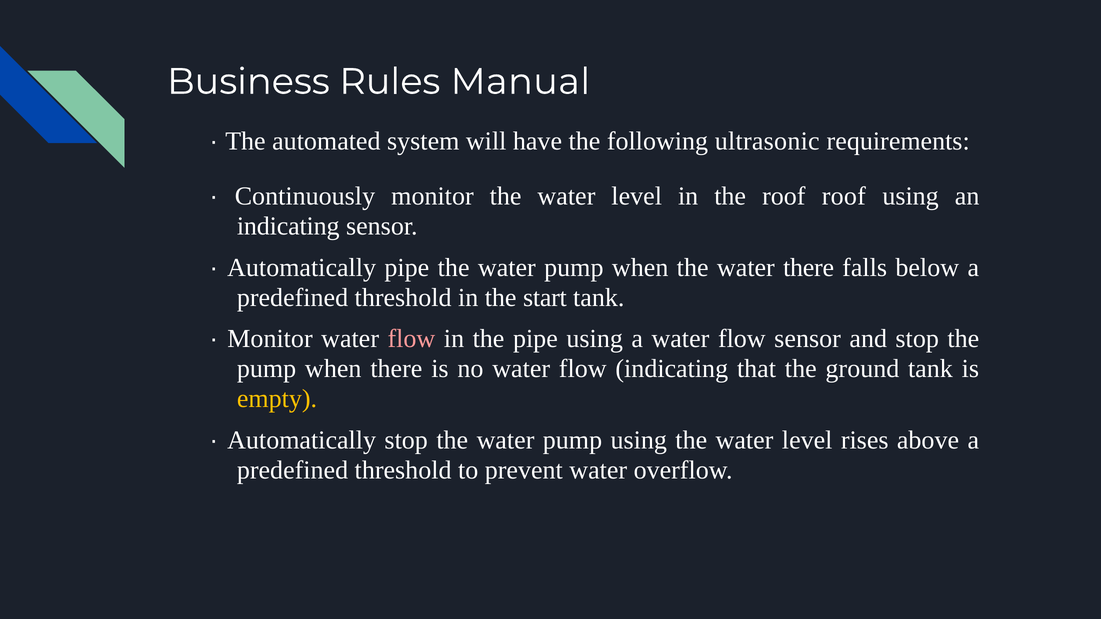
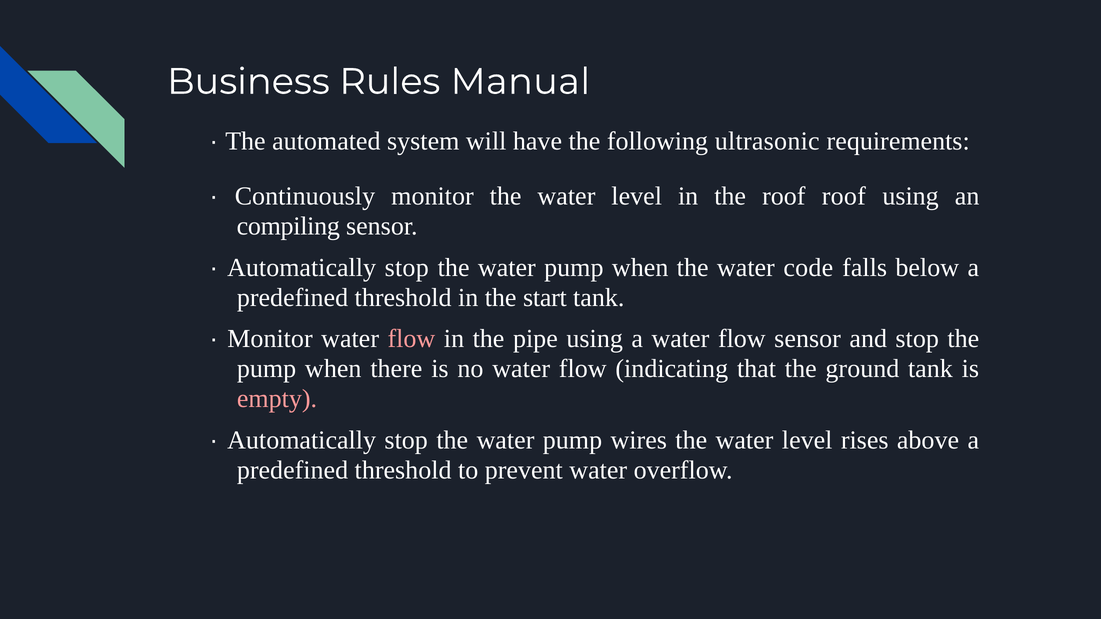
indicating: indicating -> compiling (288, 226)
pipe: pipe -> stop (407, 268)
water there: there -> code (808, 268)
empty colour: yellow -> pink (277, 399)
pump using: using -> wires (639, 440)
